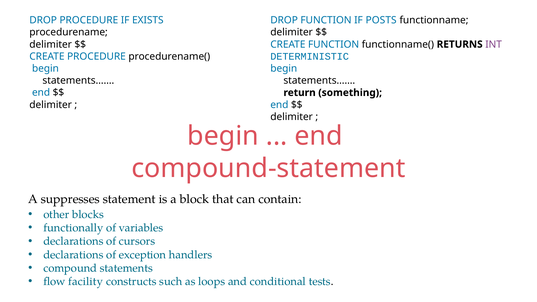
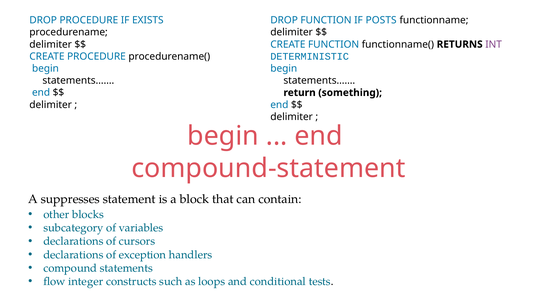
functionally: functionally -> subcategory (73, 228)
facility: facility -> integer (86, 282)
